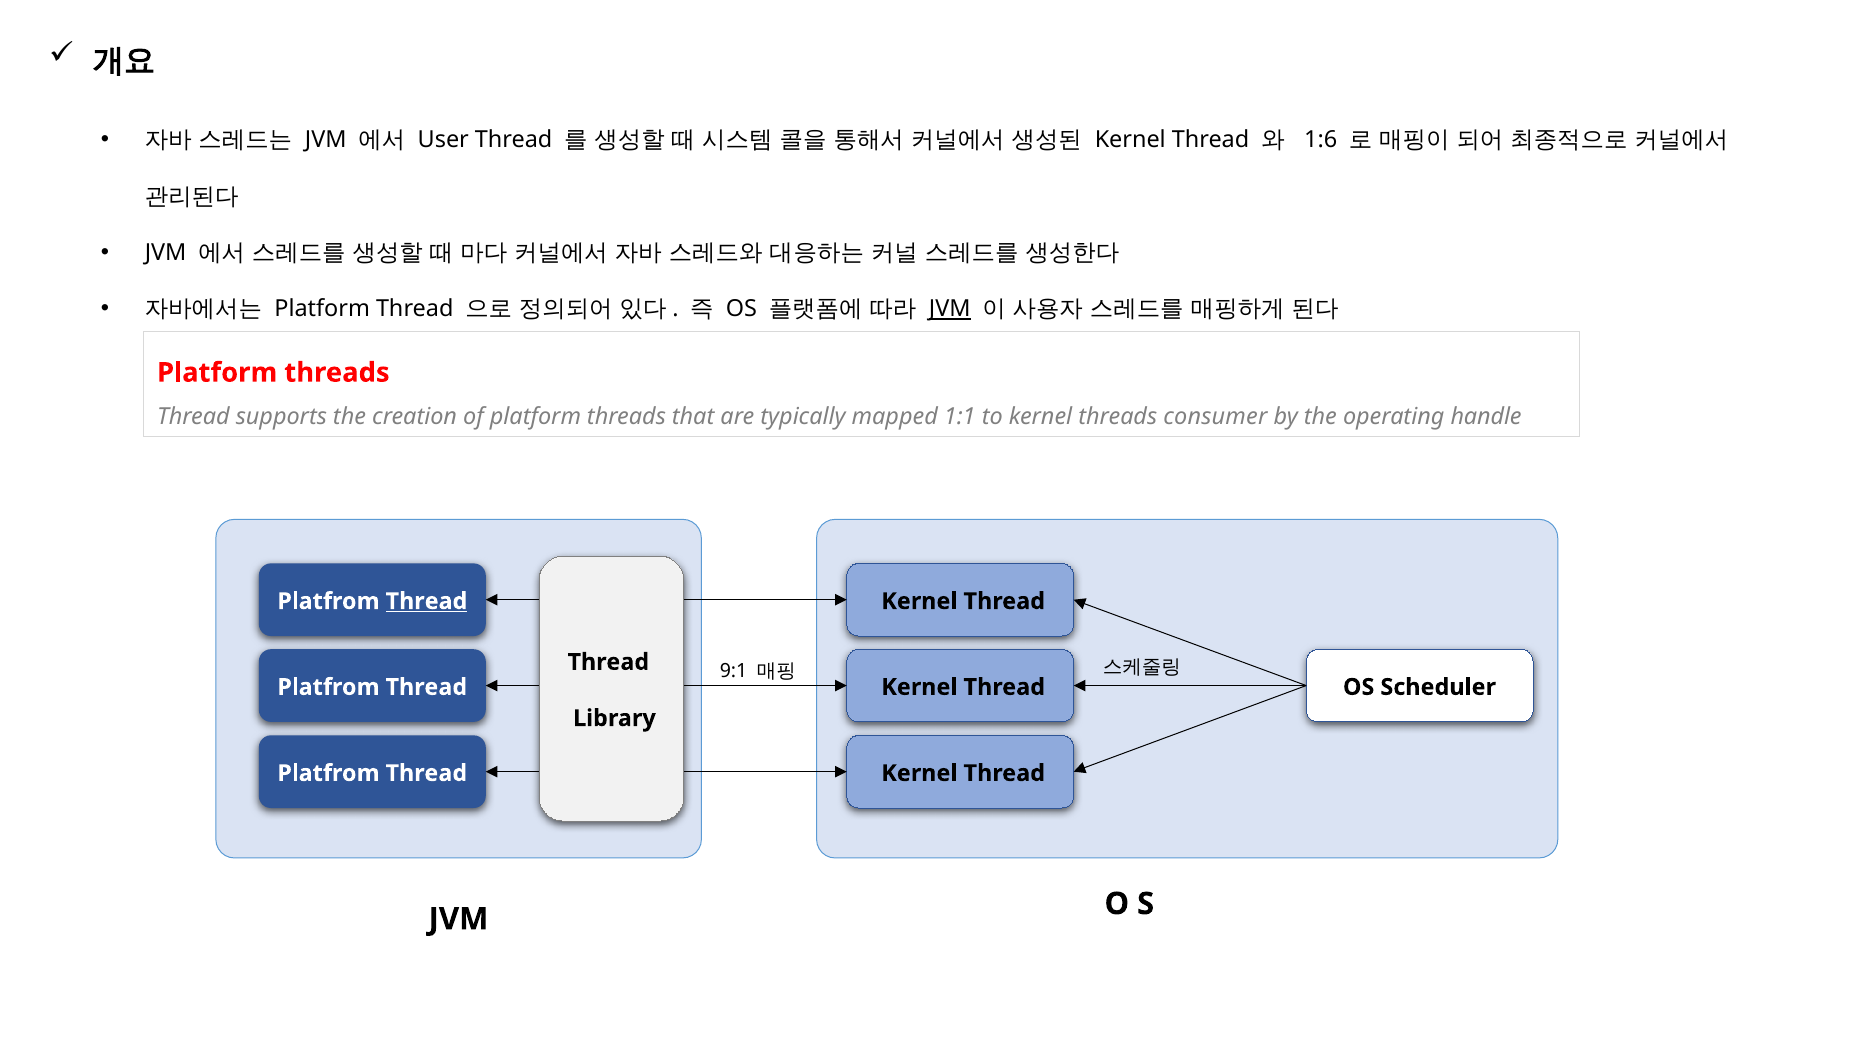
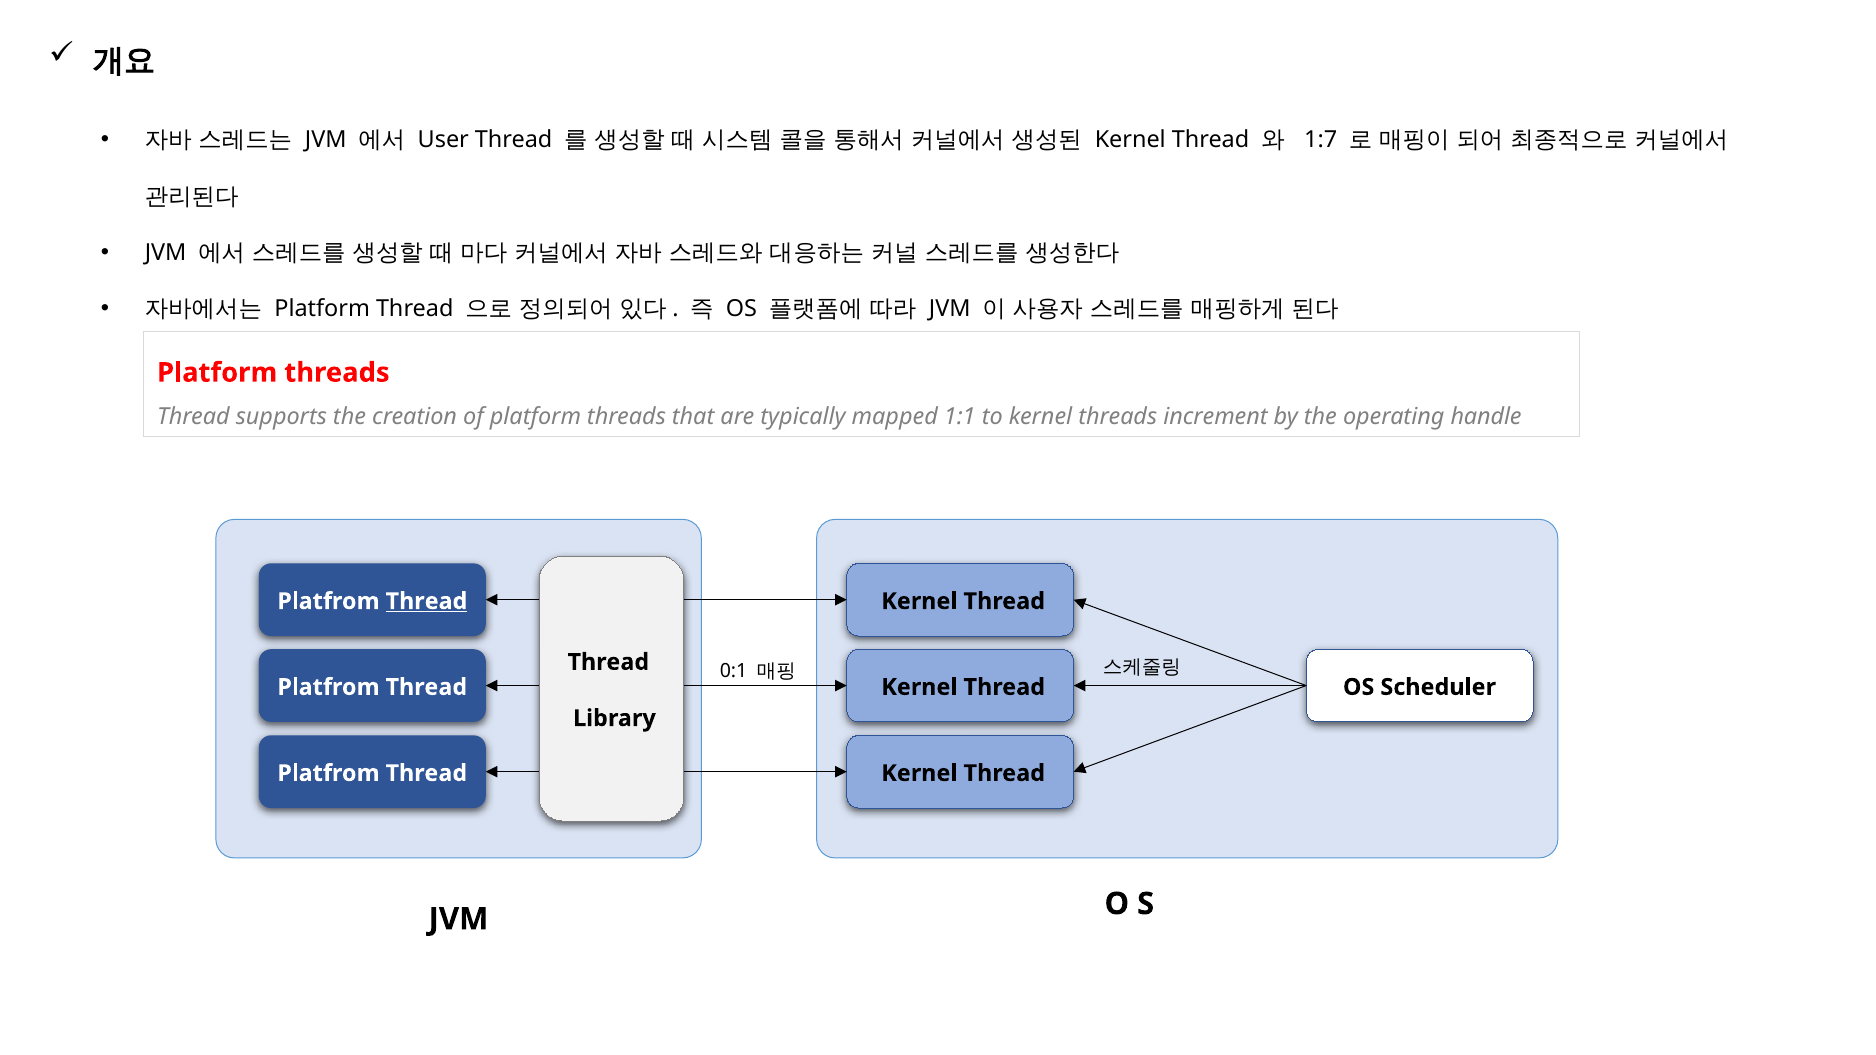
1:6: 1:6 -> 1:7 (1321, 140)
JVM underline: present -> none (950, 309)
consumer: consumer -> increment (1216, 417)
9:1: 9:1 -> 0:1 (734, 671)
